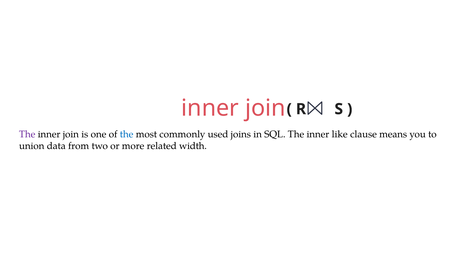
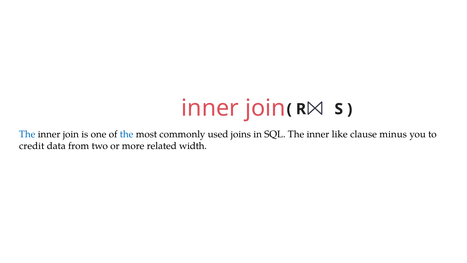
The colour: purple -> blue (27, 134)
means: means -> minus (393, 134)
union: union -> credit (32, 146)
